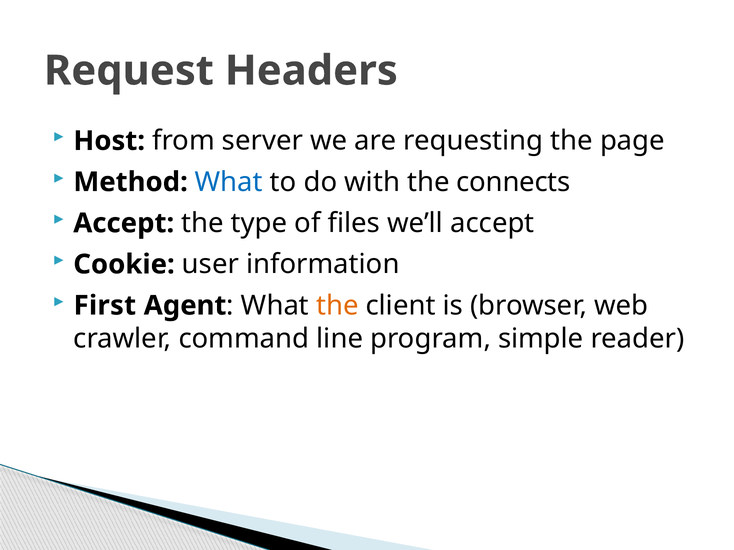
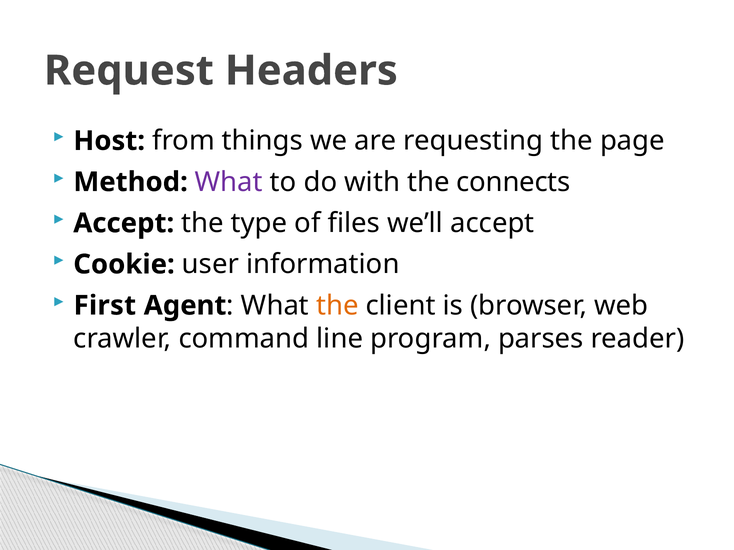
server: server -> things (262, 141)
What colour: blue -> purple (229, 182)
simple: simple -> parses (541, 339)
